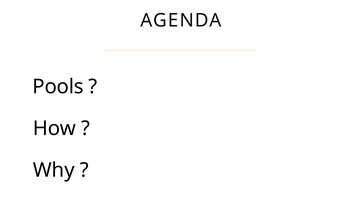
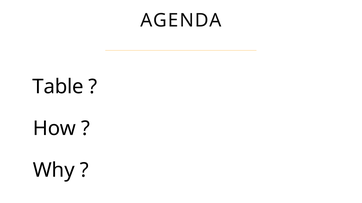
Pools: Pools -> Table (58, 87)
